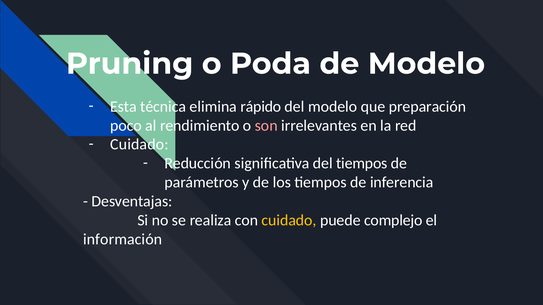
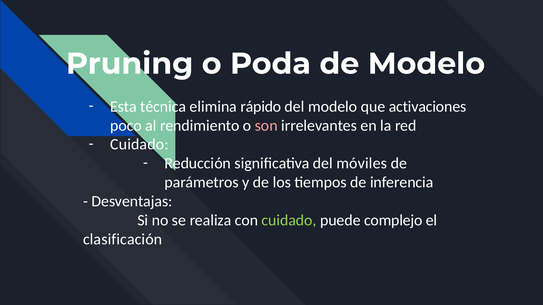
preparación: preparación -> activaciones (428, 107)
del tiempos: tiempos -> móviles (362, 164)
cuidado colour: yellow -> light green (289, 221)
información: información -> clasificación (123, 240)
